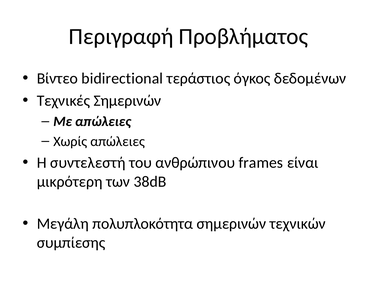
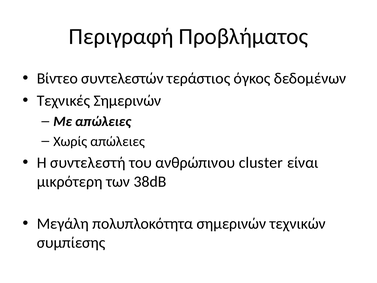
bidirectional: bidirectional -> συντελεστών (122, 78)
frames: frames -> cluster (261, 163)
